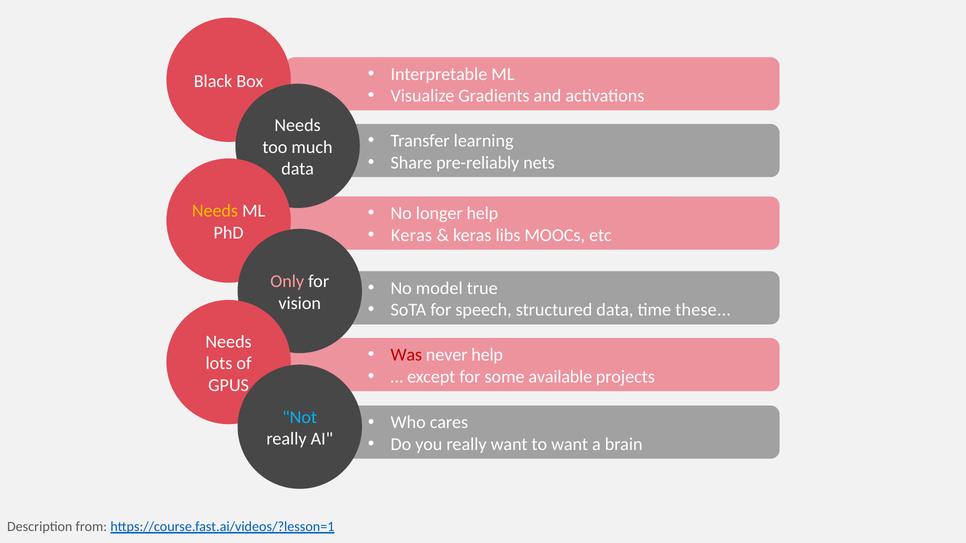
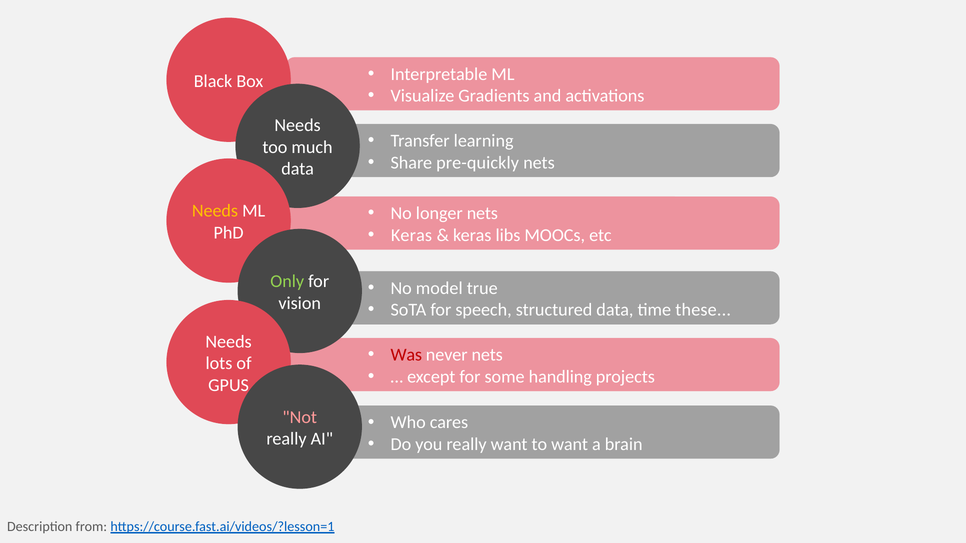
pre-reliably: pre-reliably -> pre-quickly (478, 163)
longer help: help -> nets (482, 214)
Only colour: pink -> light green (287, 282)
never help: help -> nets (487, 355)
available: available -> handling (560, 377)
Not colour: light blue -> pink (300, 417)
